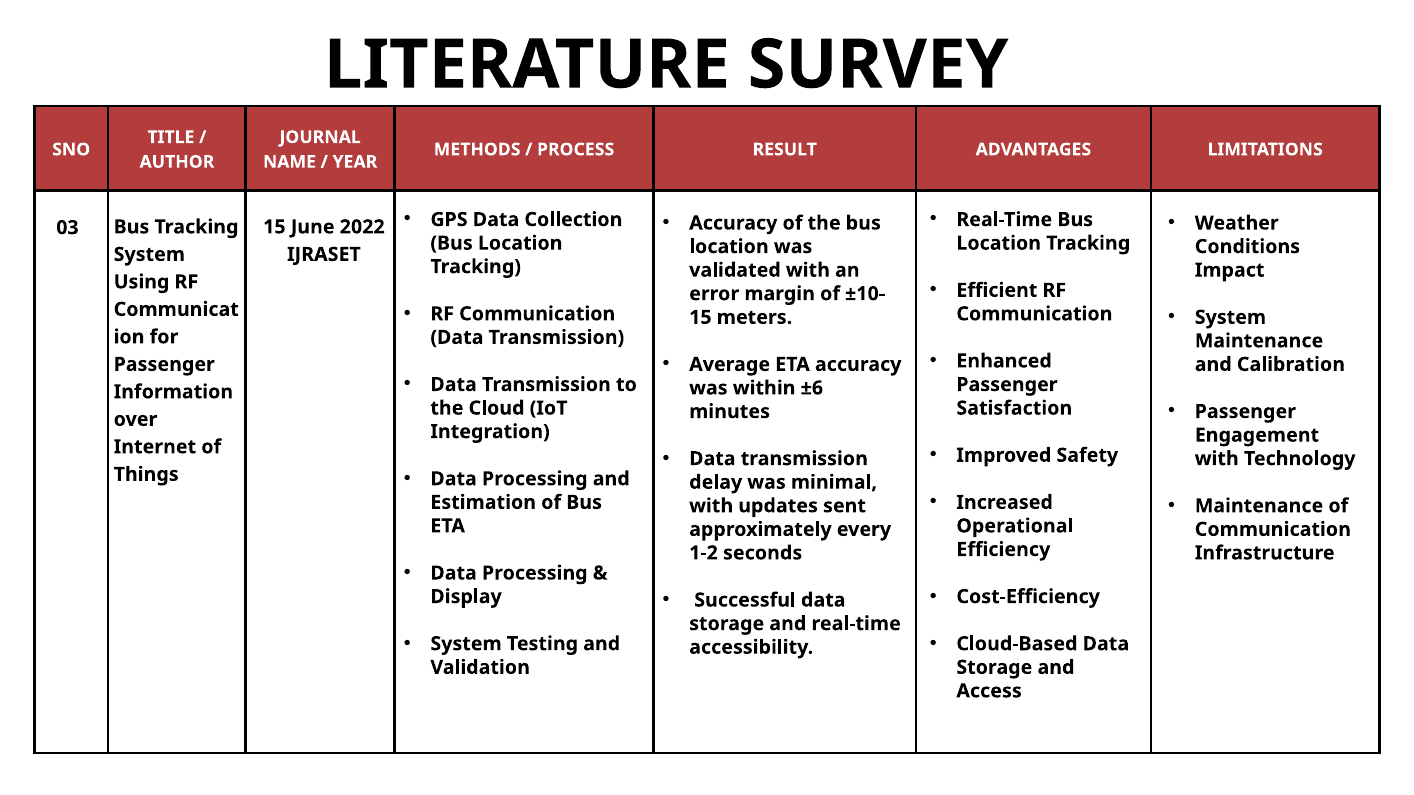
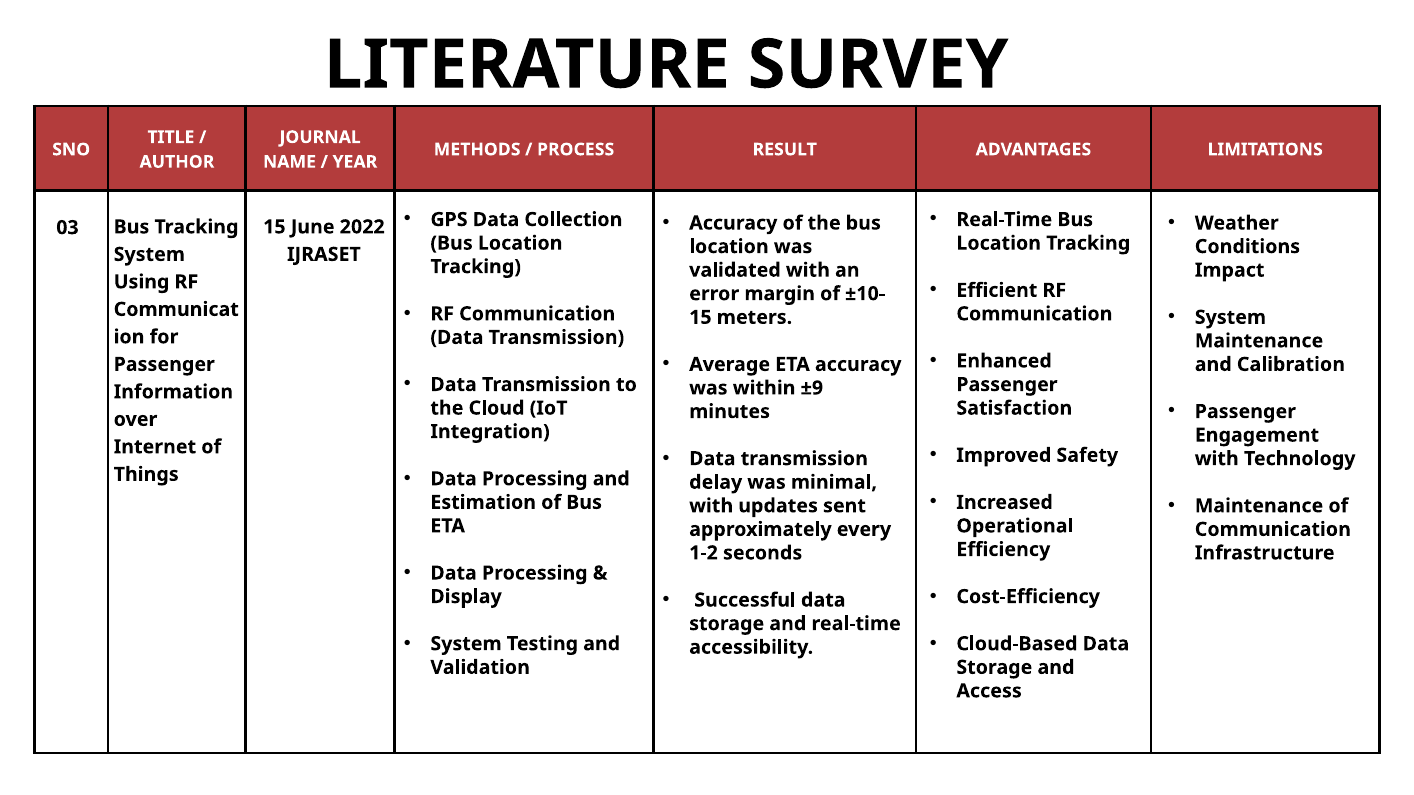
±6: ±6 -> ±9 (812, 388)
